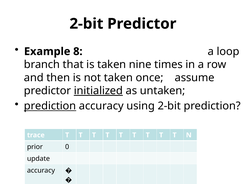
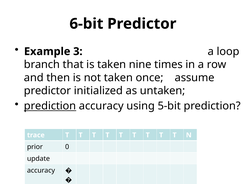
2-bit: 2-bit -> 6-bit (86, 24)
8: 8 -> 3 (78, 52)
initialized underline: present -> none (98, 91)
using 2-bit: 2-bit -> 5-bit (169, 106)
